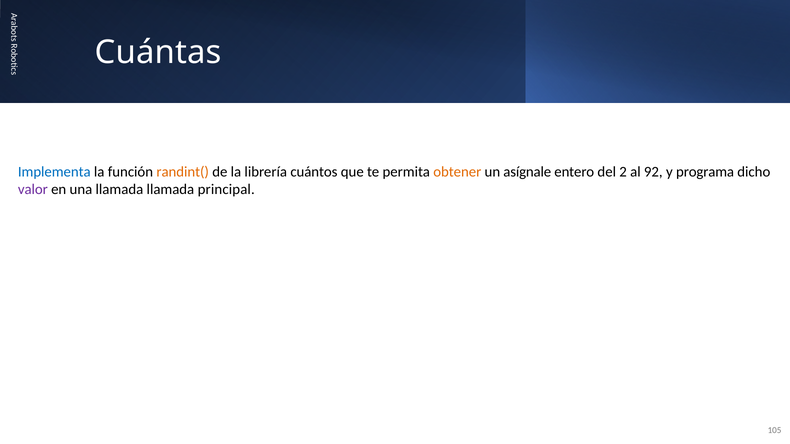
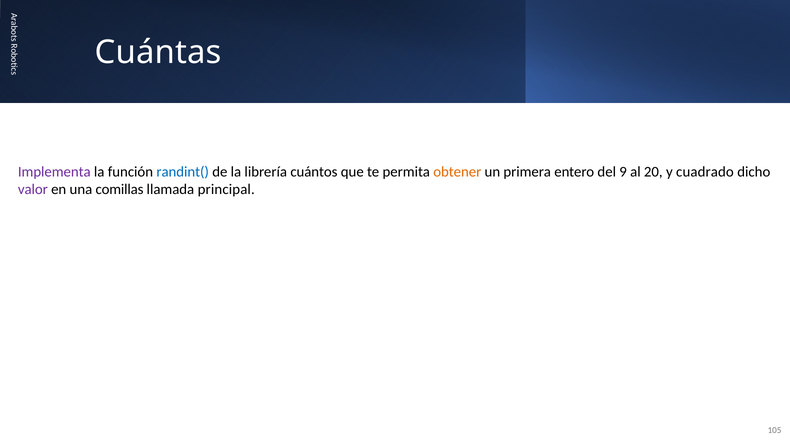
Implementa colour: blue -> purple (54, 172)
randint( colour: orange -> blue (183, 172)
asígnale: asígnale -> primera (527, 172)
2: 2 -> 9 (623, 172)
92: 92 -> 20 (653, 172)
programa: programa -> cuadrado (705, 172)
una llamada: llamada -> comillas (119, 190)
